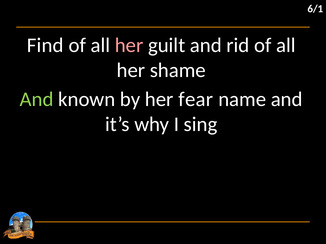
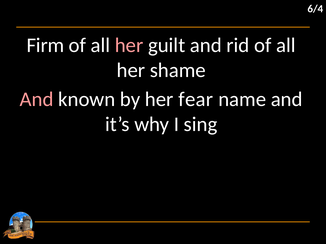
6/1: 6/1 -> 6/4 (315, 9)
Find: Find -> Firm (45, 45)
And colour: light green -> pink (37, 100)
